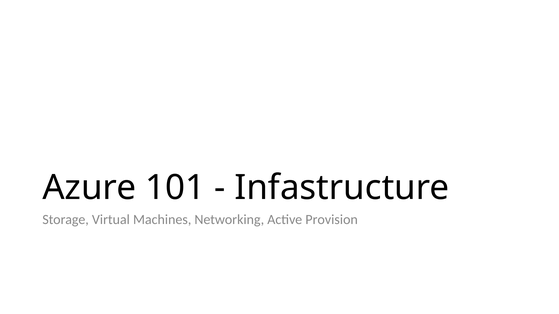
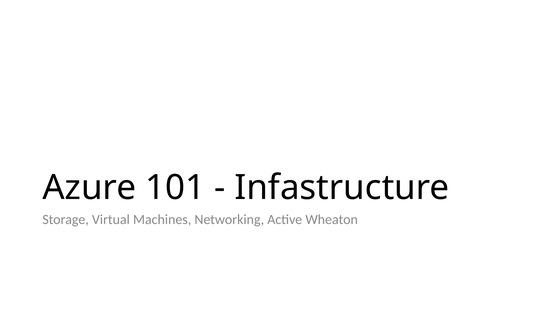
Provision: Provision -> Wheaton (332, 220)
